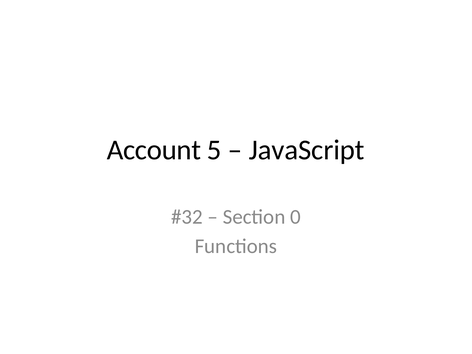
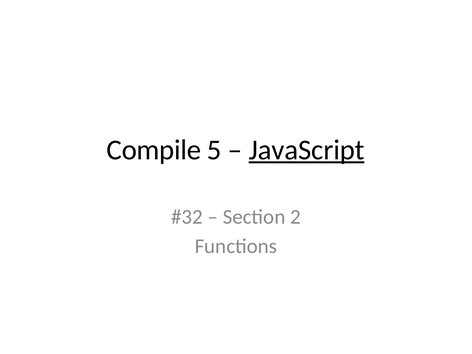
Account: Account -> Compile (154, 150)
JavaScript underline: none -> present (307, 150)
0: 0 -> 2 (295, 217)
